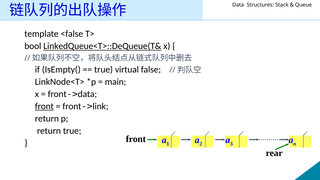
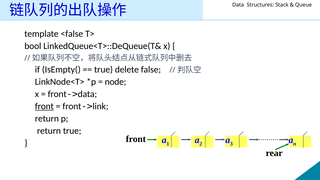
LinkedQueue<T>::DeQueue(T& underline: present -> none (102, 46)
virtual: virtual -> delete (127, 69)
main: main -> node (116, 82)
